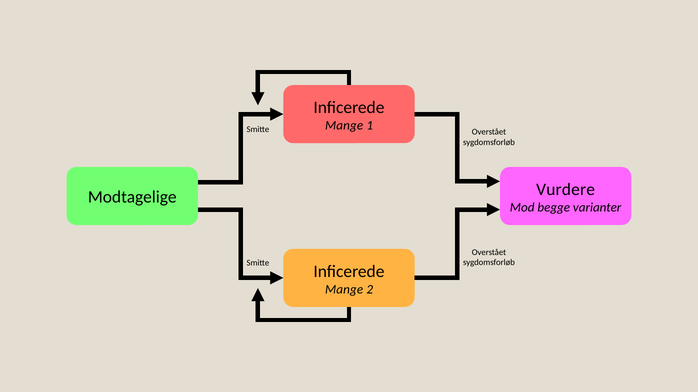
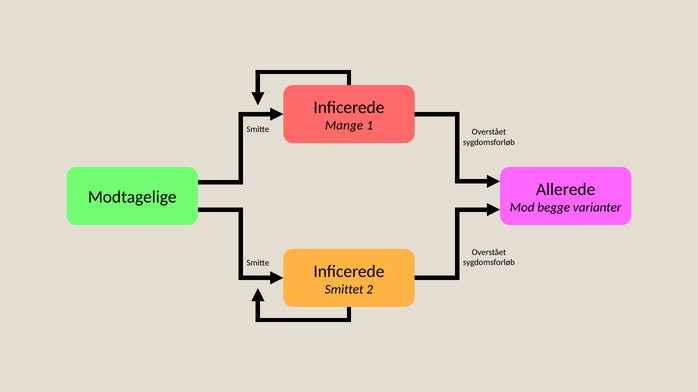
Vurdere: Vurdere -> Allerede (566, 190)
Mange: Mange -> Smittet (344, 290)
